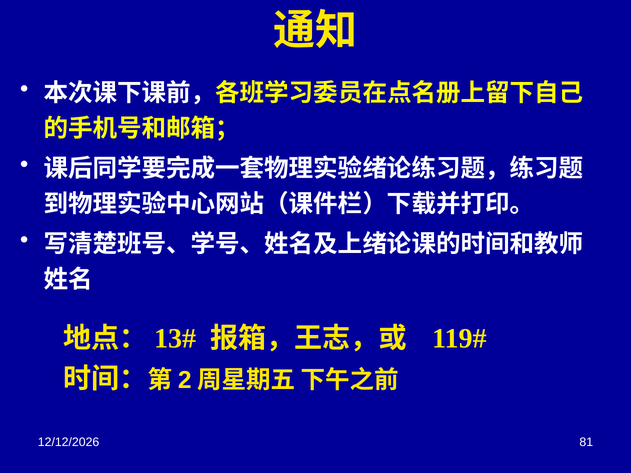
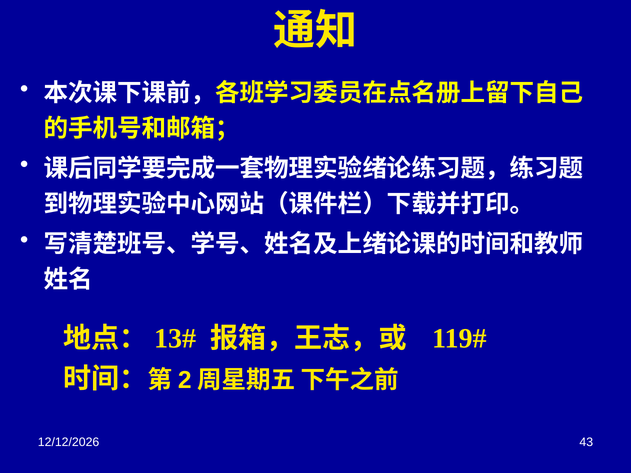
81: 81 -> 43 (586, 442)
